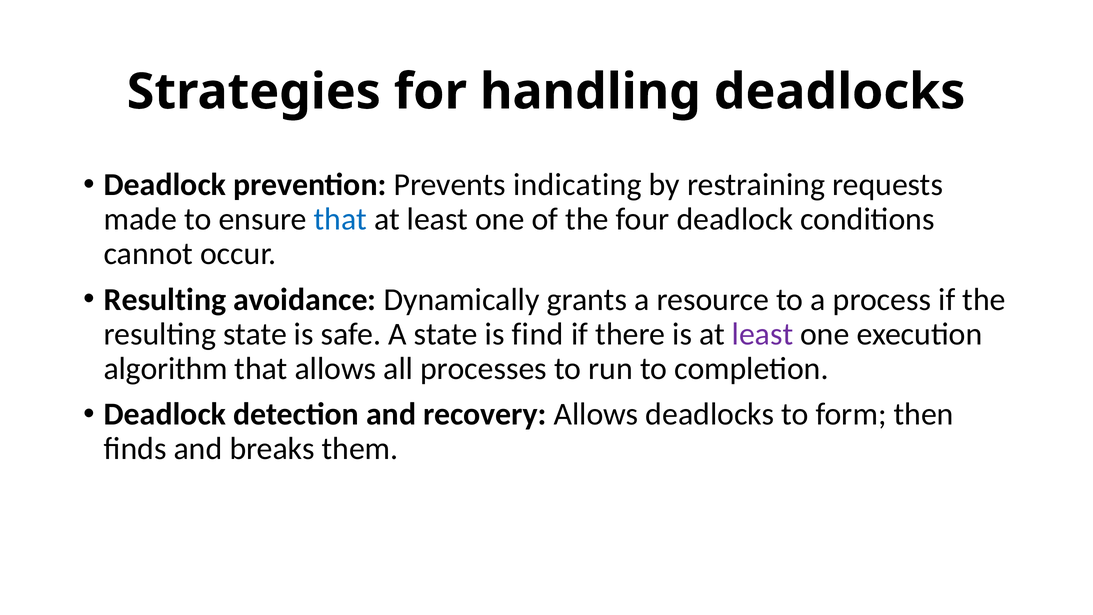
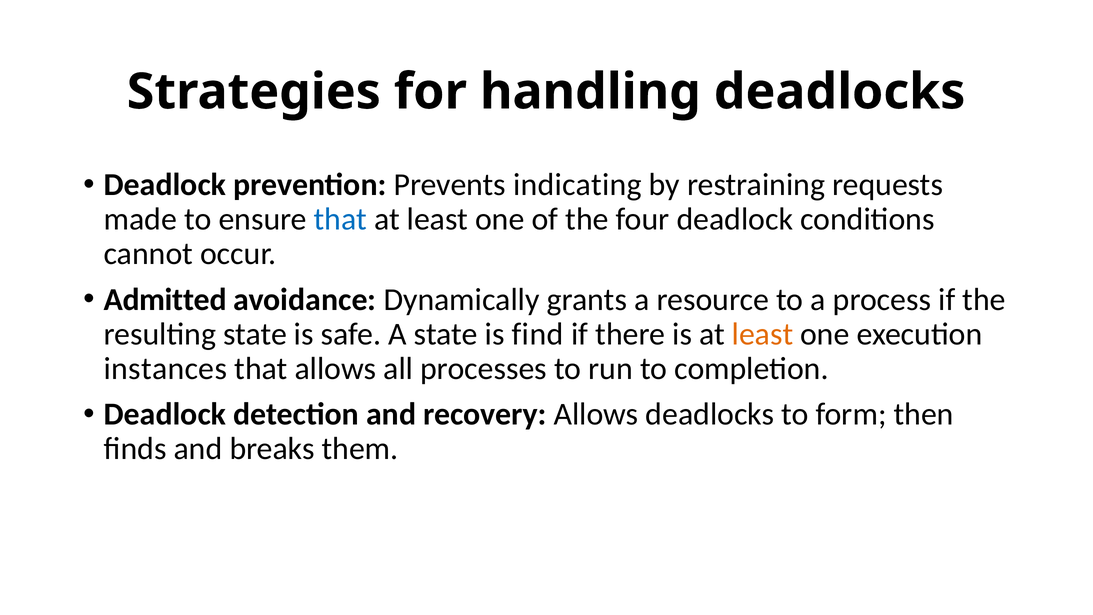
Resulting: Resulting -> Admitted (165, 299)
least colour: purple -> orange (763, 334)
algorithm: algorithm -> instances (165, 368)
